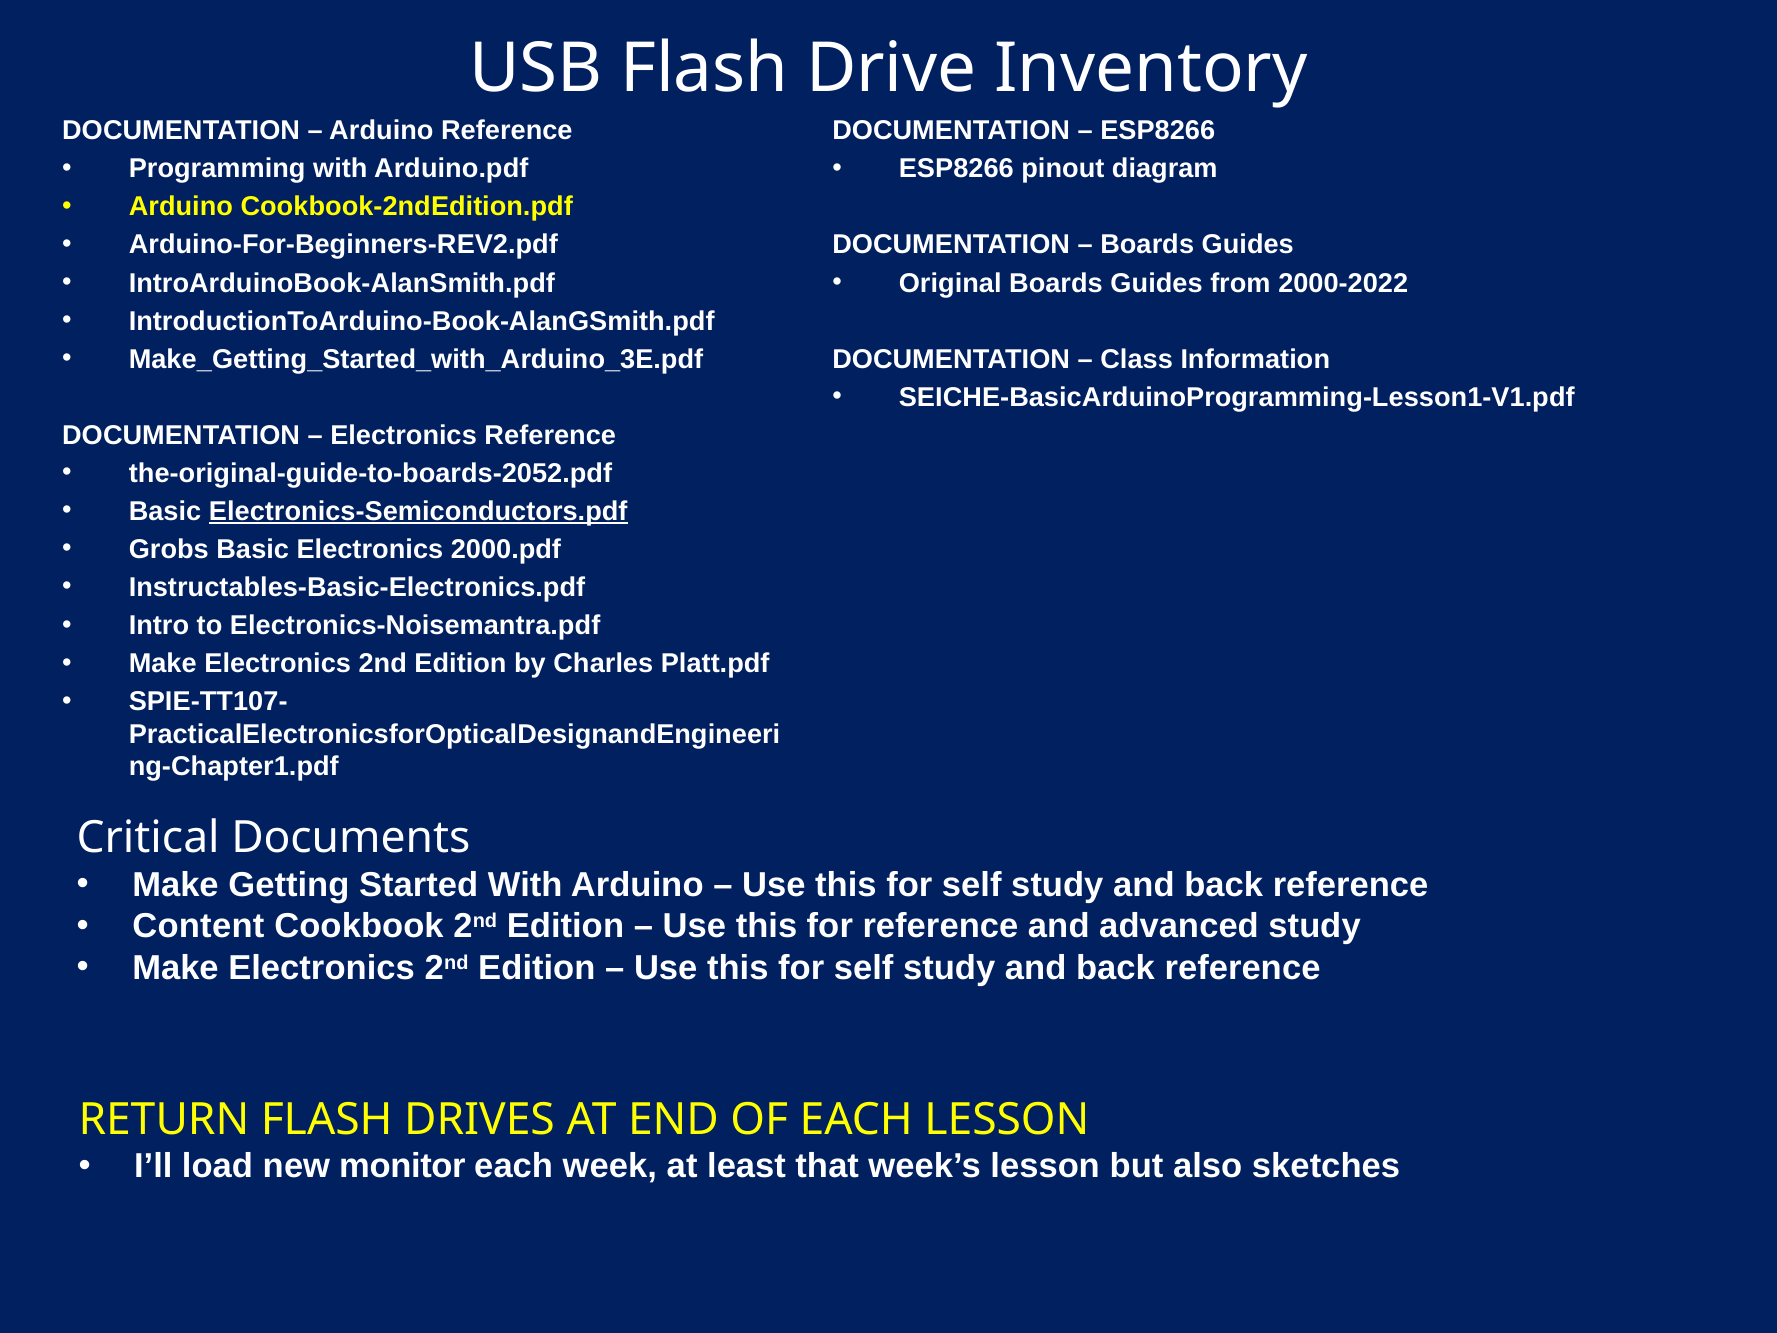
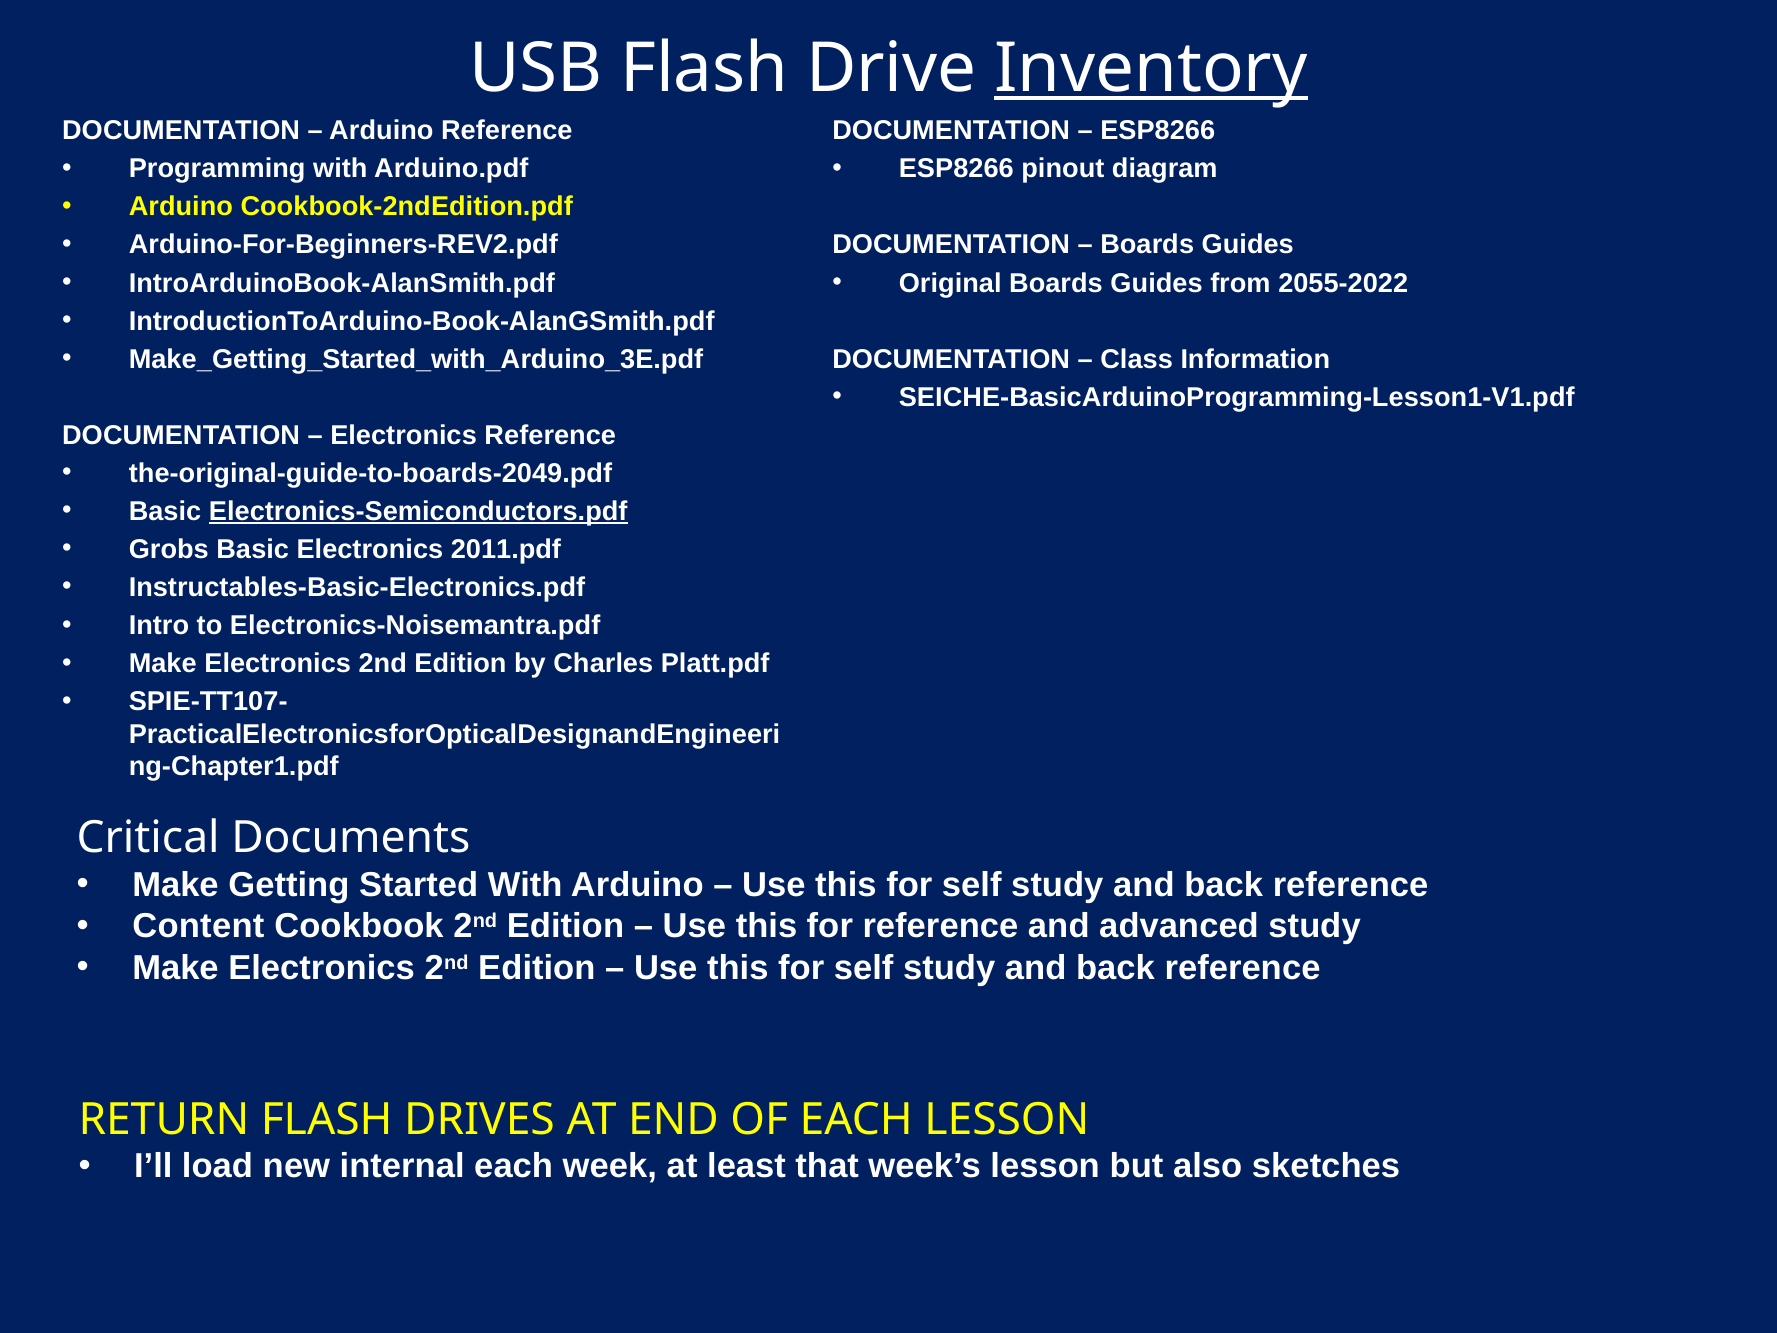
Inventory underline: none -> present (1151, 68)
2000-2022: 2000-2022 -> 2055-2022 (1343, 283)
the-original-guide-to-boards-2052.pdf: the-original-guide-to-boards-2052.pdf -> the-original-guide-to-boards-2049.pdf (370, 473)
2000.pdf: 2000.pdf -> 2011.pdf (506, 549)
monitor: monitor -> internal (402, 1166)
